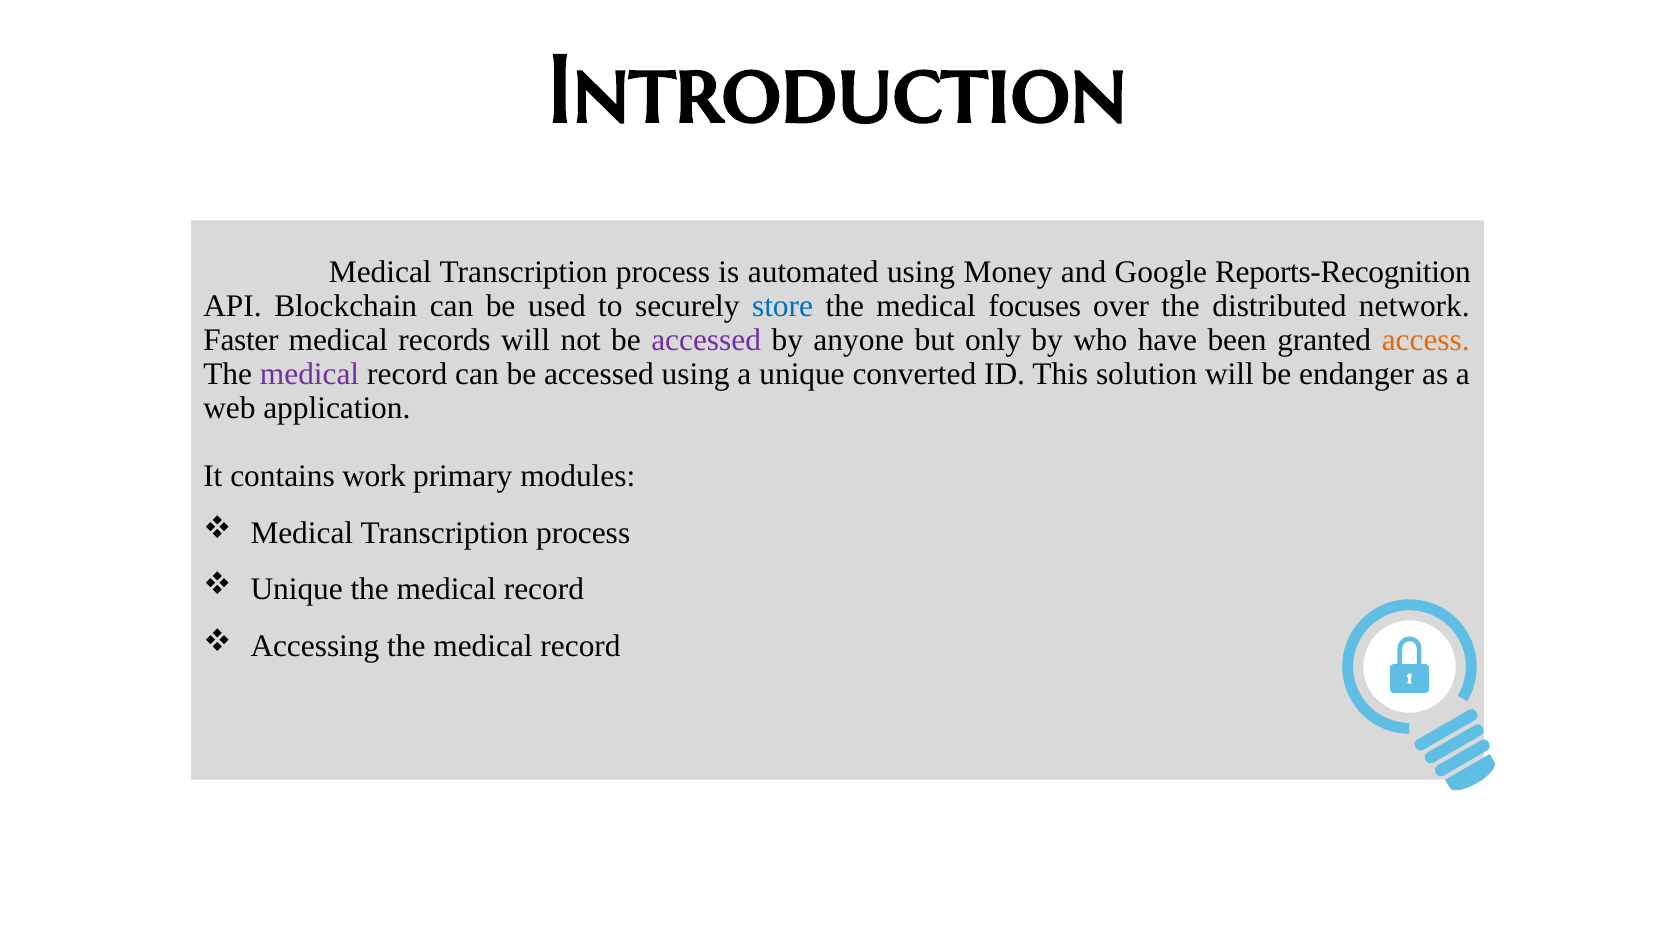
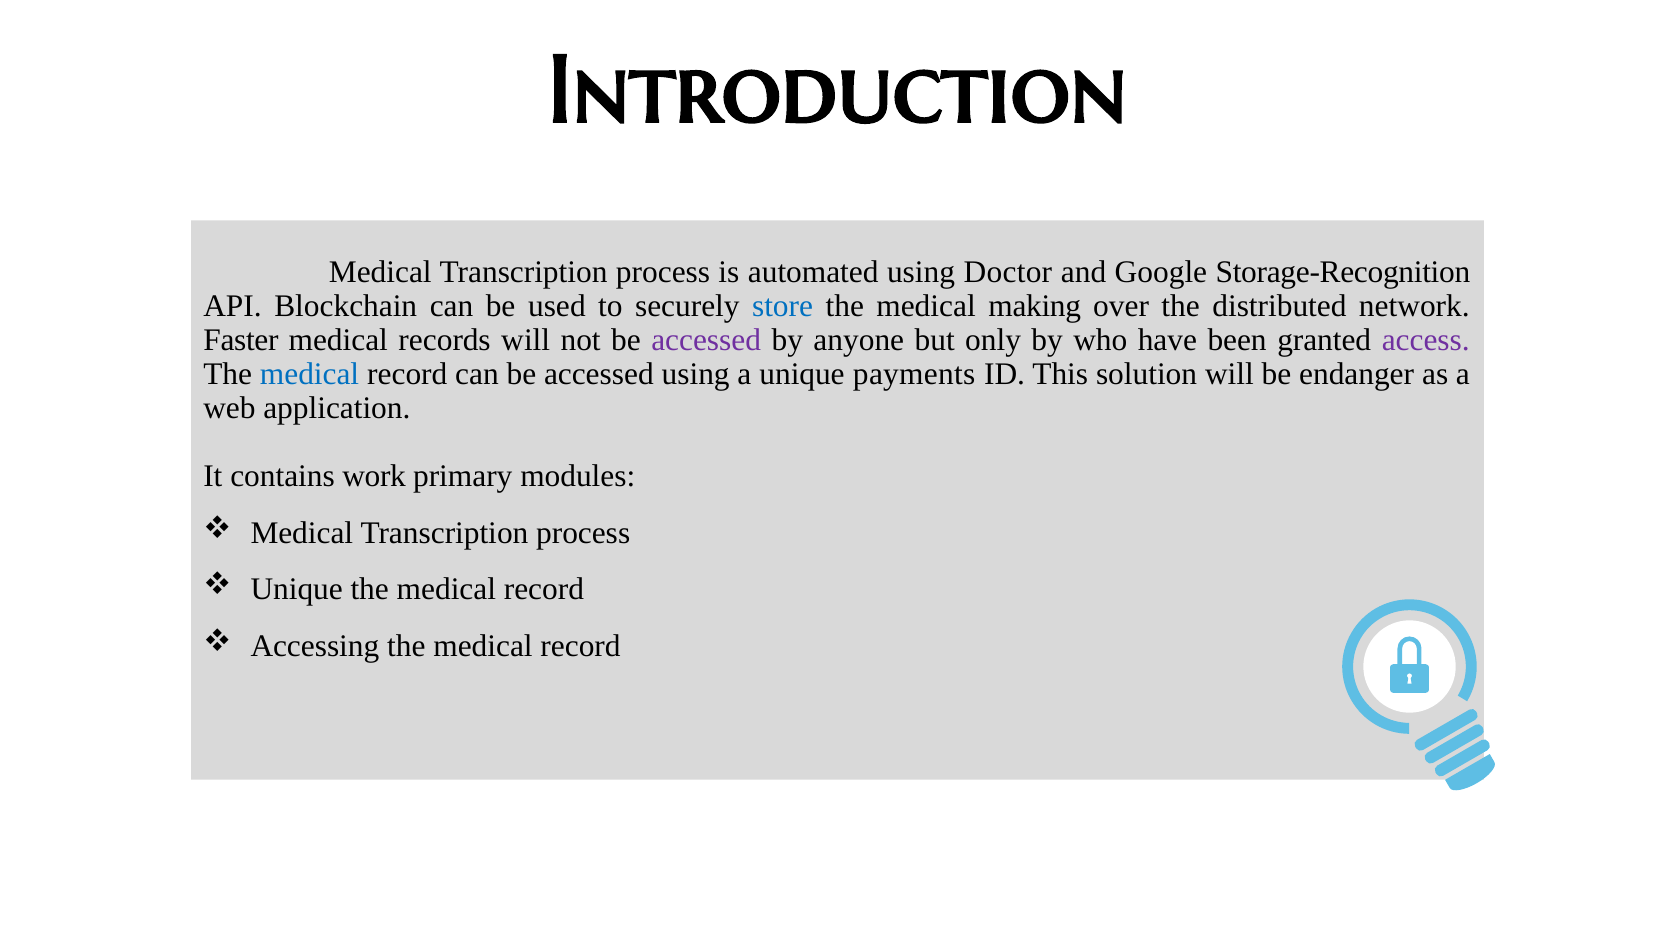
Money: Money -> Doctor (1008, 272)
Reports-Recognition: Reports-Recognition -> Storage-Recognition (1343, 272)
focuses: focuses -> making (1035, 306)
access colour: orange -> purple (1426, 340)
medical colour: purple -> blue (310, 374)
converted: converted -> payments (914, 374)
